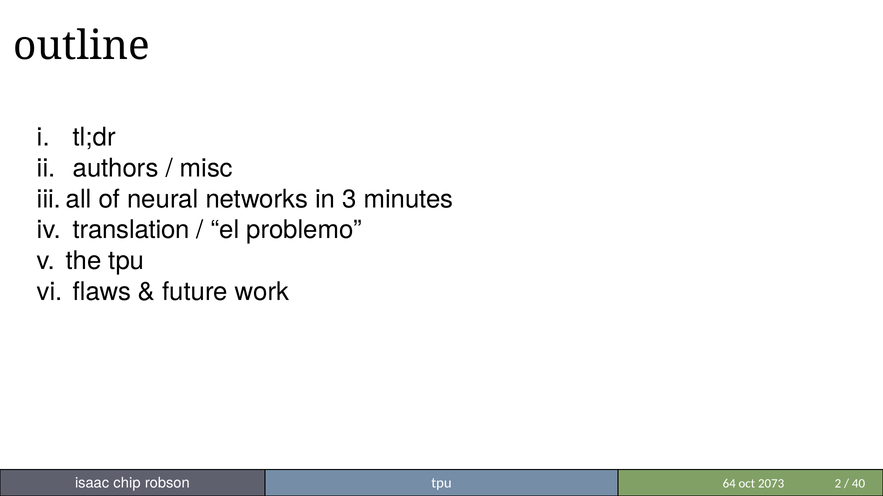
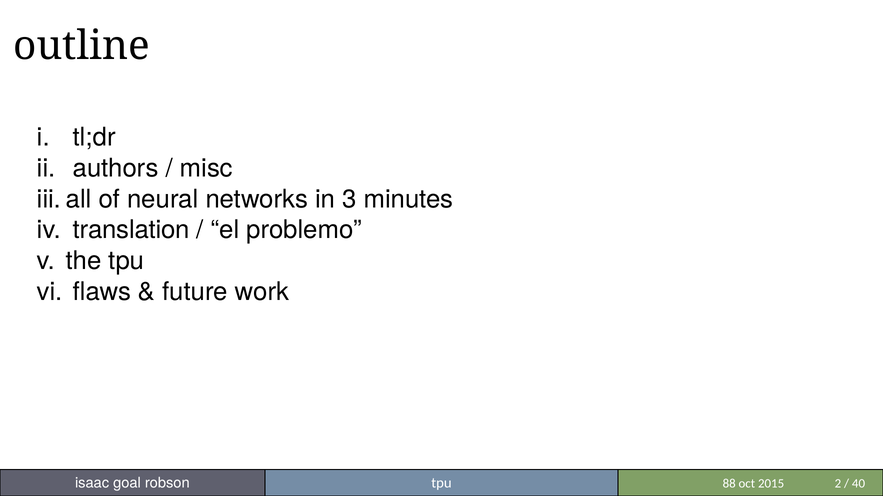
chip: chip -> goal (127, 483)
64: 64 -> 88 (729, 484)
2073: 2073 -> 2015 (771, 484)
